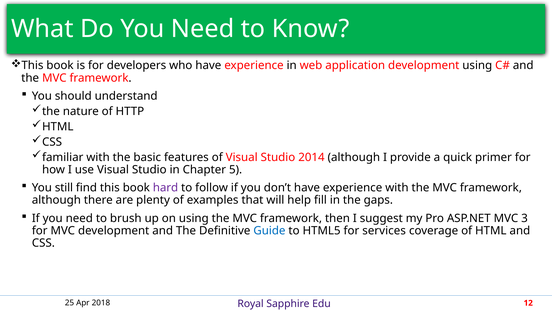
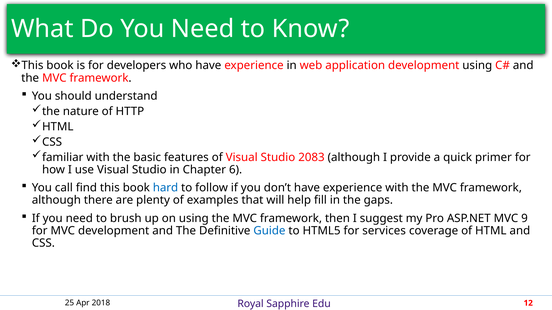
2014: 2014 -> 2083 (311, 157)
5: 5 -> 6 (236, 170)
still: still -> call (64, 188)
hard colour: purple -> blue (166, 188)
3: 3 -> 9 (525, 219)
